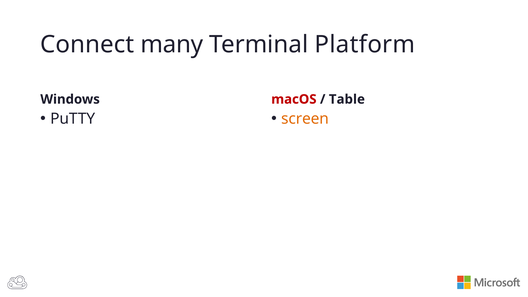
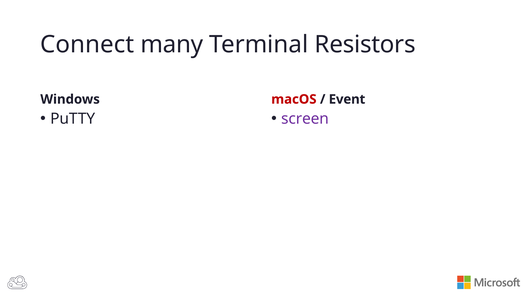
Platform: Platform -> Resistors (365, 44)
Table: Table -> Event (347, 99)
screen colour: orange -> purple (305, 119)
